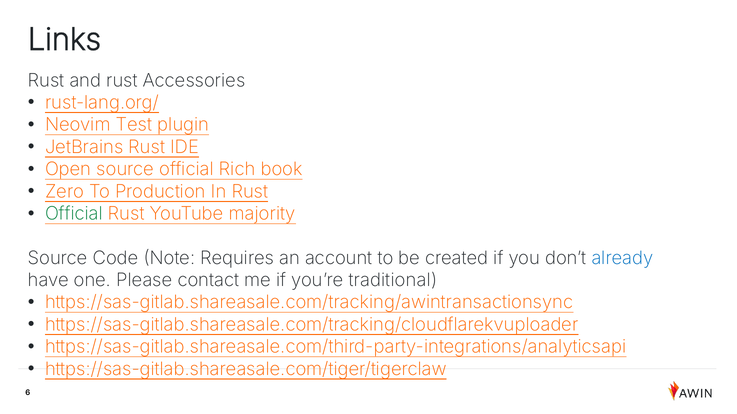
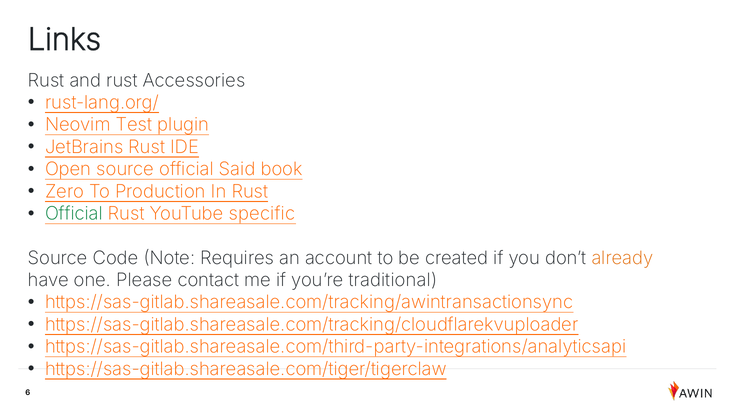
Rich: Rich -> Said (237, 170)
majority: majority -> specific (262, 214)
already colour: blue -> orange (622, 259)
